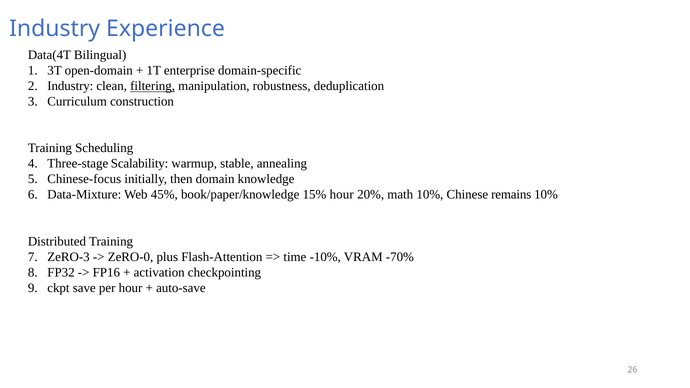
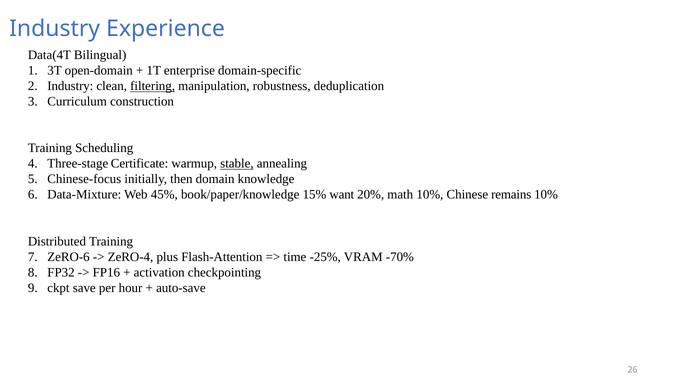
Scalability: Scalability -> Certificate (140, 164)
stable underline: none -> present (237, 164)
15% hour: hour -> want (342, 195)
ZeRO-3: ZeRO-3 -> ZeRO-6 (69, 257)
ZeRO-0: ZeRO-0 -> ZeRO-4 (131, 257)
-10%: -10% -> -25% (325, 257)
